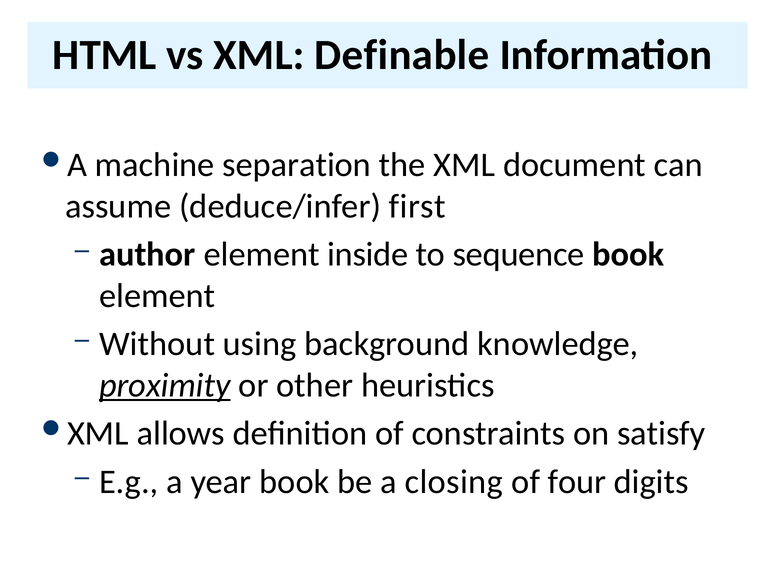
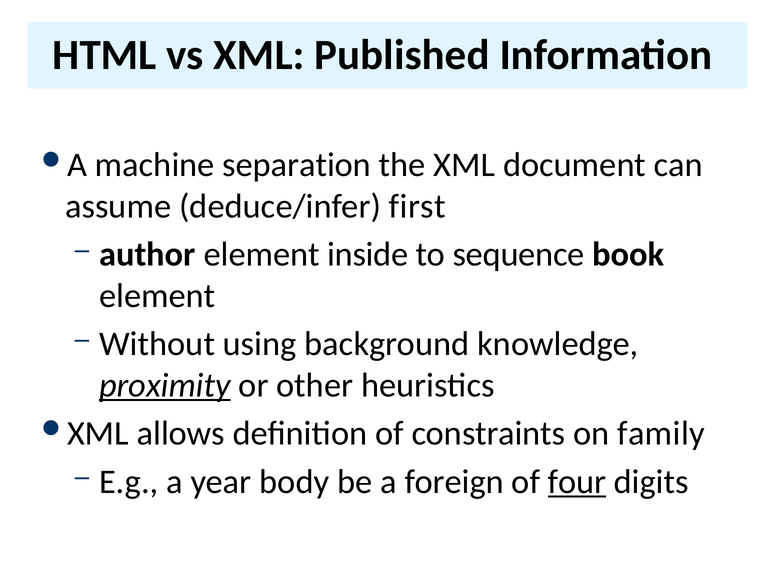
Definable: Definable -> Published (402, 55)
satisfy: satisfy -> family (661, 434)
year book: book -> body (294, 482)
closing: closing -> foreign (454, 482)
four underline: none -> present (577, 482)
